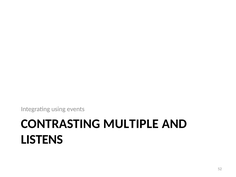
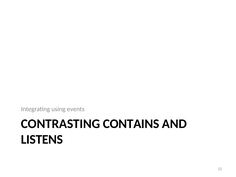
MULTIPLE: MULTIPLE -> CONTAINS (131, 124)
